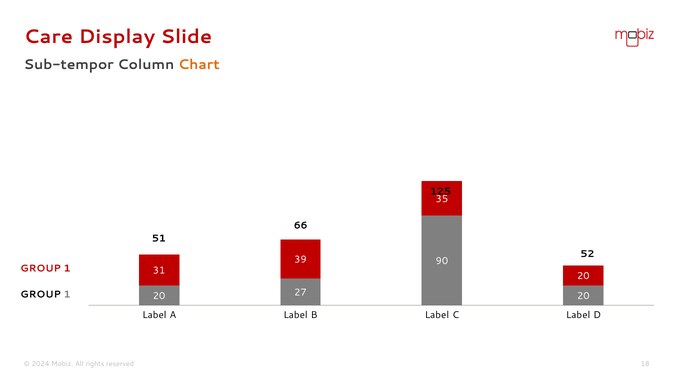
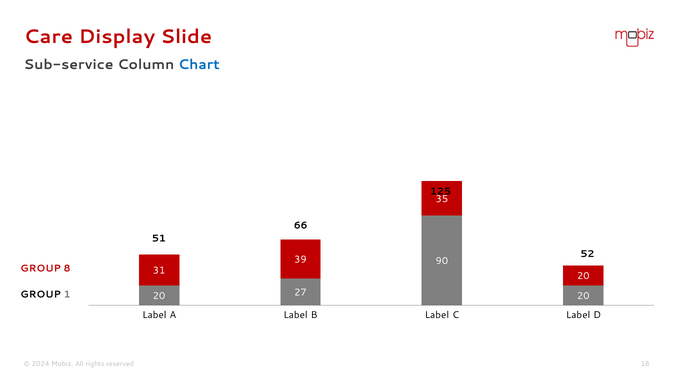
Sub-tempor: Sub-tempor -> Sub-service (69, 65)
Chart colour: orange -> blue (199, 65)
1: 1 -> 8 (67, 269)
